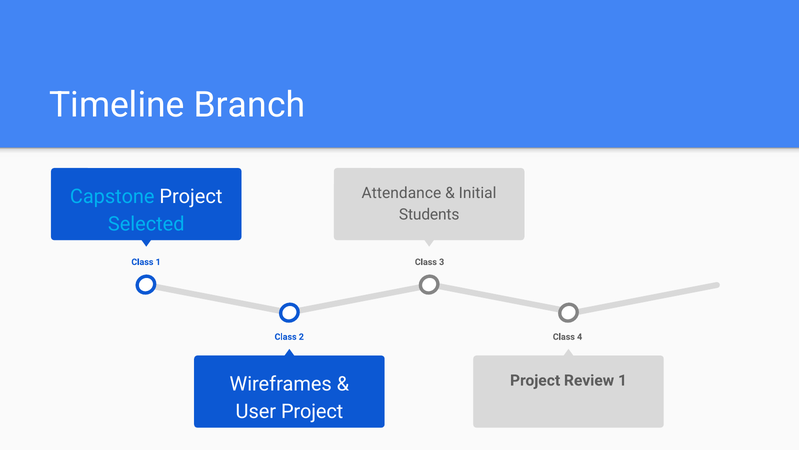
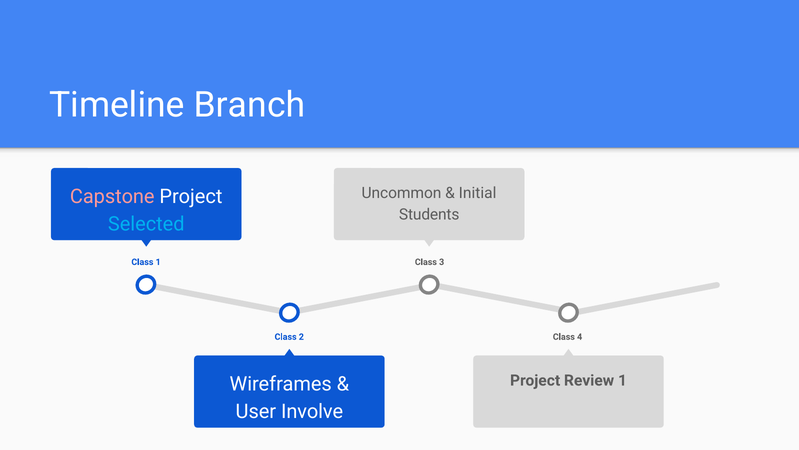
Attendance: Attendance -> Uncommon (402, 193)
Capstone colour: light blue -> pink (112, 197)
User Project: Project -> Involve (312, 411)
